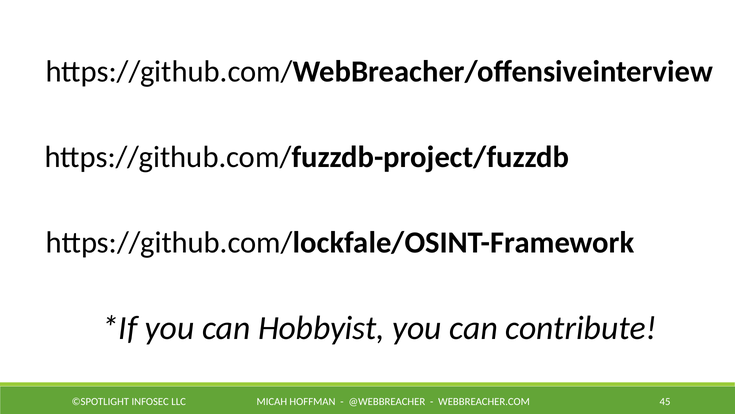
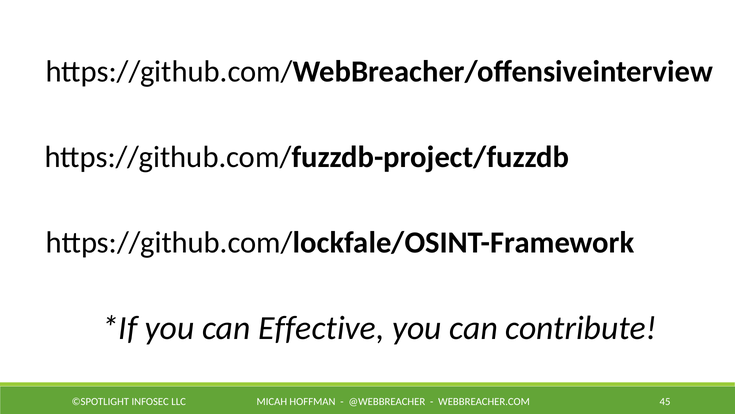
Hobbyist: Hobbyist -> Effective (321, 328)
